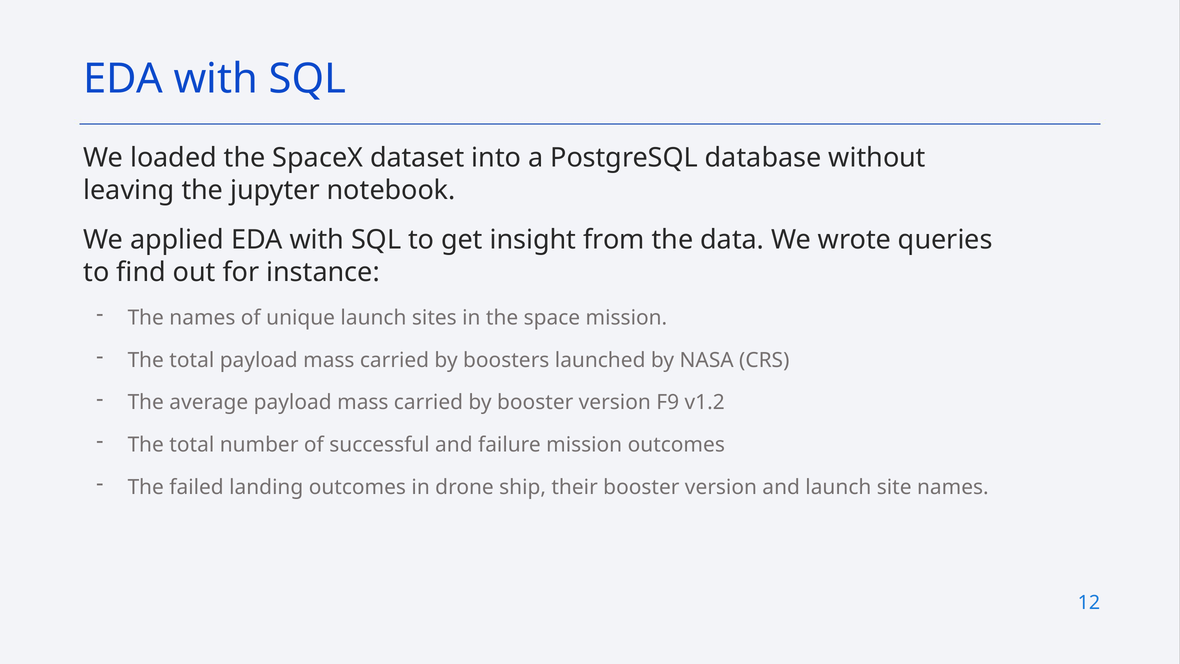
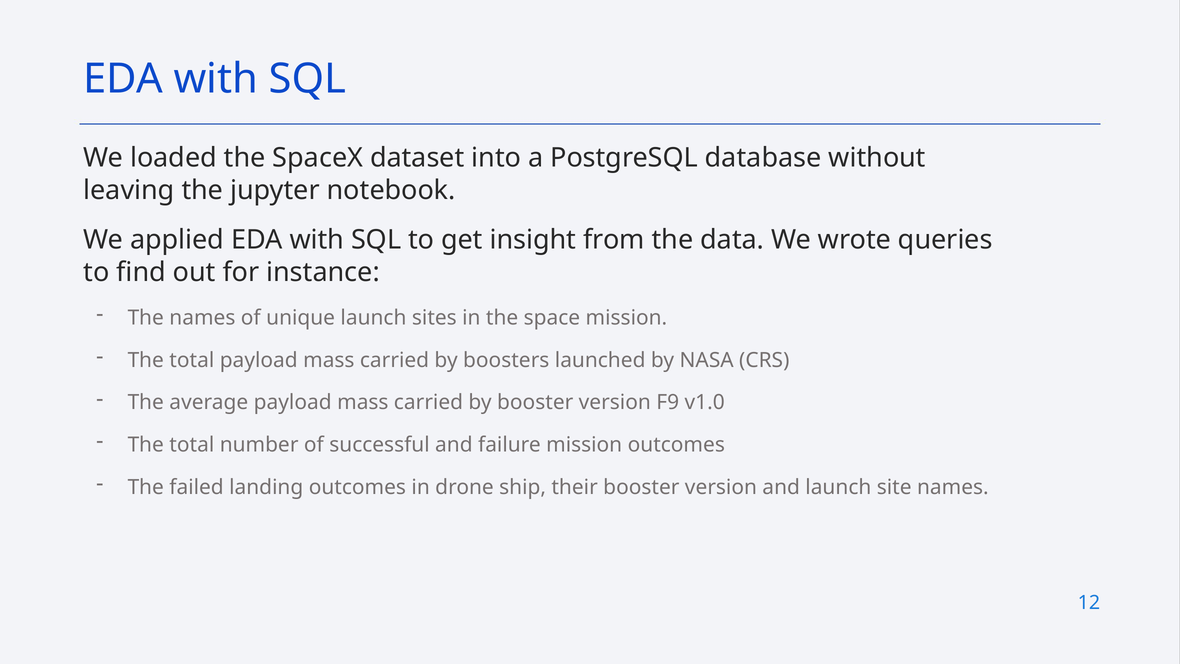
v1.2: v1.2 -> v1.0 (705, 402)
